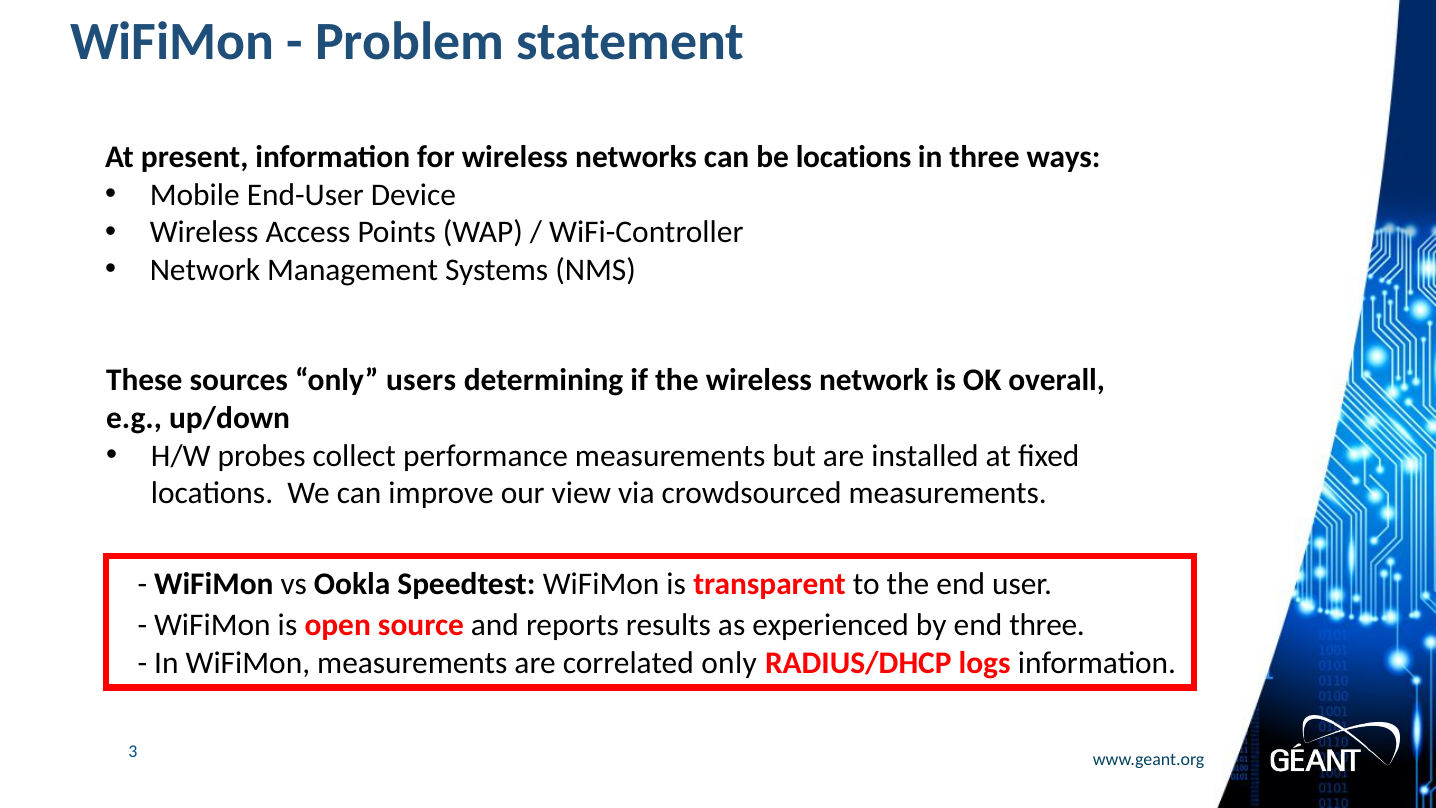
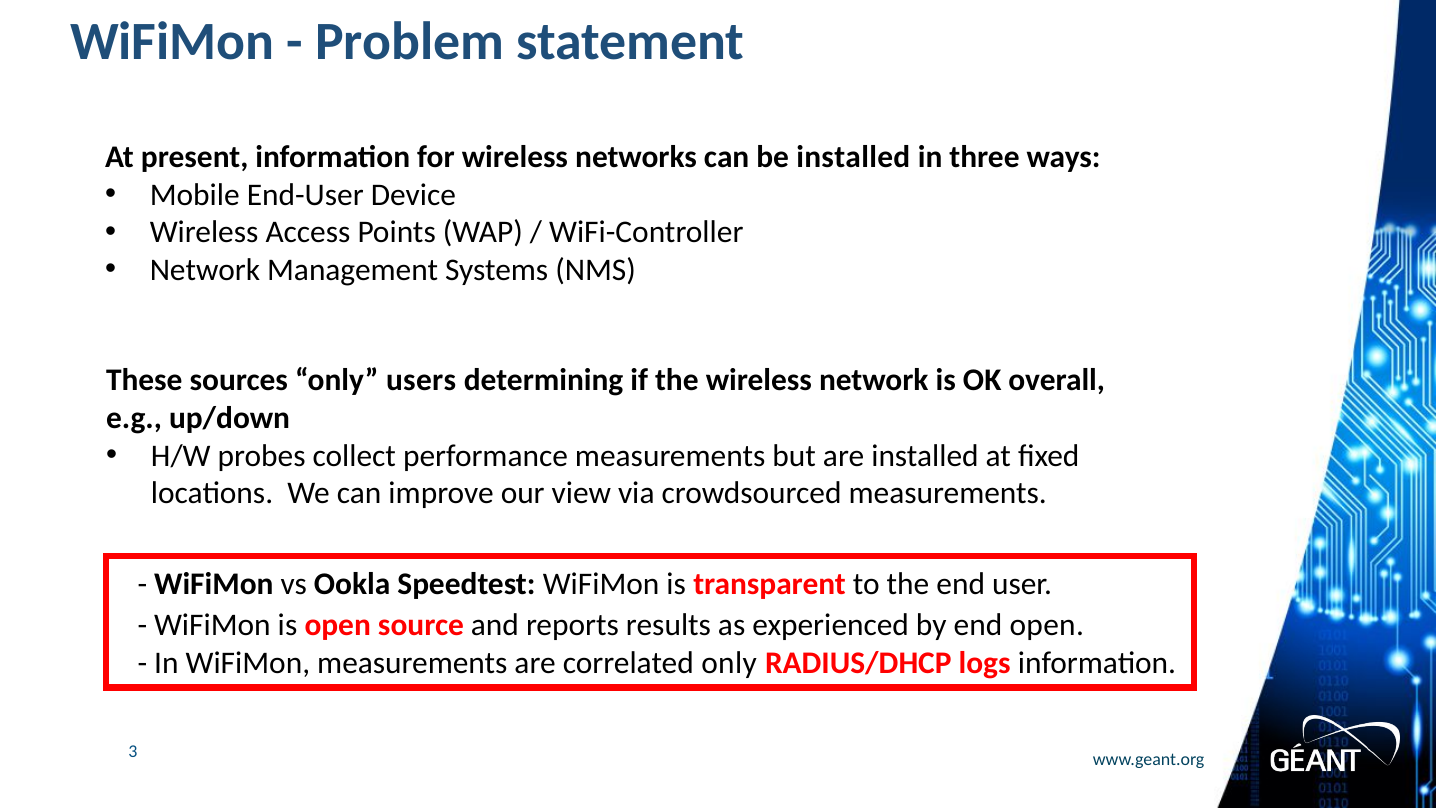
be locations: locations -> installed (853, 157)
end three: three -> open (1047, 625)
